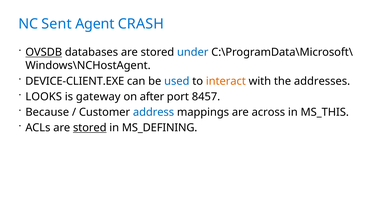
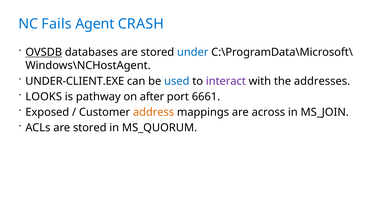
Sent: Sent -> Fails (57, 24)
DEVICE-CLIENT.EXE: DEVICE-CLIENT.EXE -> UNDER-CLIENT.EXE (75, 81)
interact colour: orange -> purple (226, 81)
gateway: gateway -> pathway (98, 97)
8457: 8457 -> 6661 (206, 97)
Because: Because -> Exposed (47, 112)
address colour: blue -> orange (154, 112)
MS_THIS: MS_THIS -> MS_JOIN (325, 112)
stored underline: present -> none (90, 128)
MS_DEFINING: MS_DEFINING -> MS_QUORUM (160, 128)
